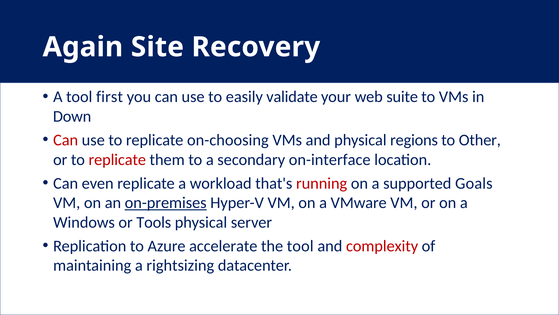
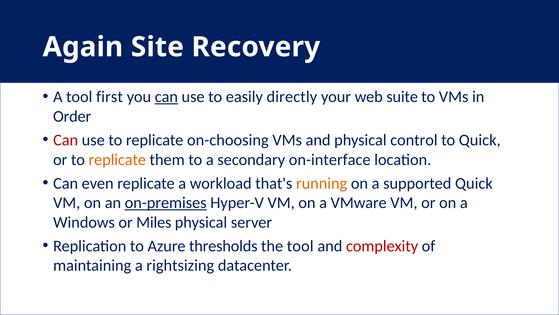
can underline: none -> present (166, 97)
validate: validate -> directly (292, 97)
Down: Down -> Order (72, 116)
regions: regions -> control (414, 140)
to Other: Other -> Quick (480, 140)
replicate colour: red -> orange (117, 159)
running colour: red -> orange (322, 183)
supported Goals: Goals -> Quick (474, 183)
Tools: Tools -> Miles (154, 222)
accelerate: accelerate -> thresholds (223, 246)
